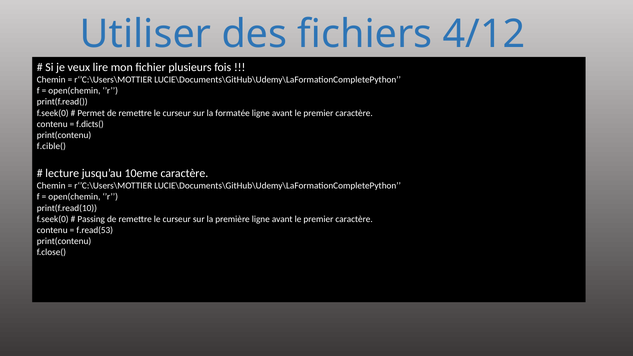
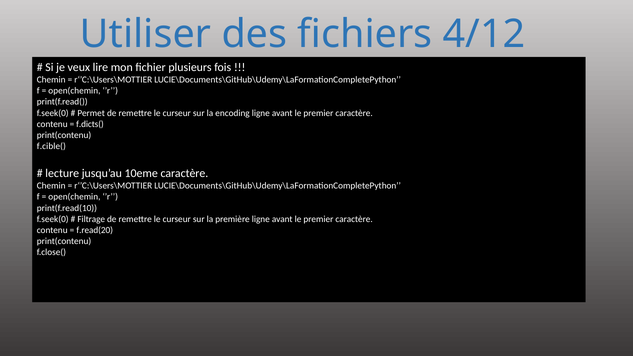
formatée: formatée -> encoding (233, 113)
Passing: Passing -> Filtrage (91, 219)
f.read(53: f.read(53 -> f.read(20 (95, 230)
